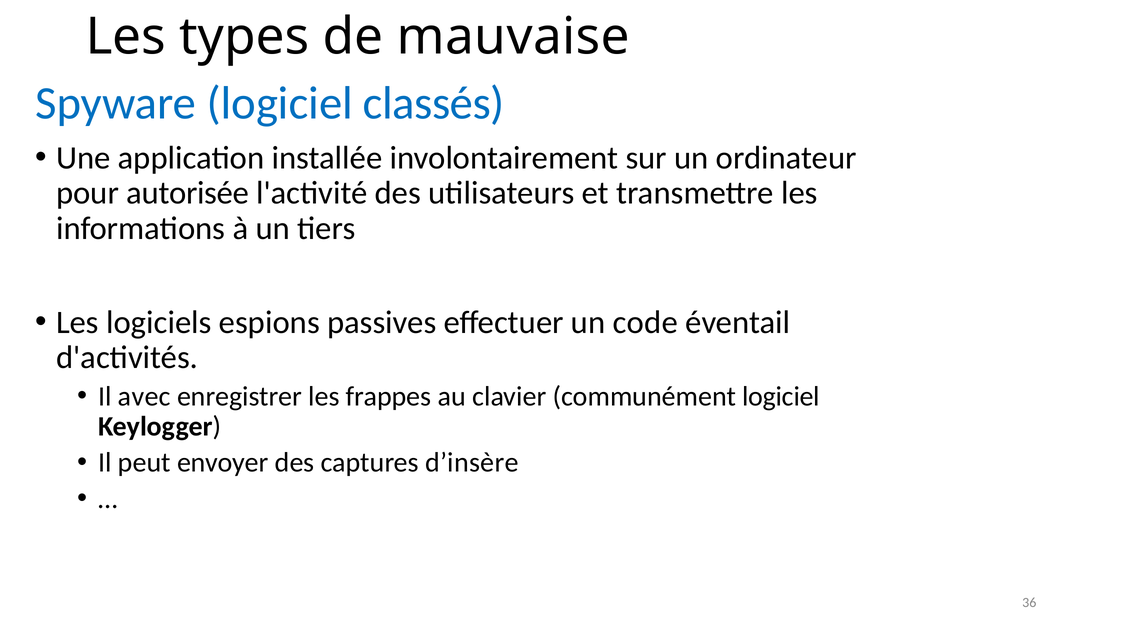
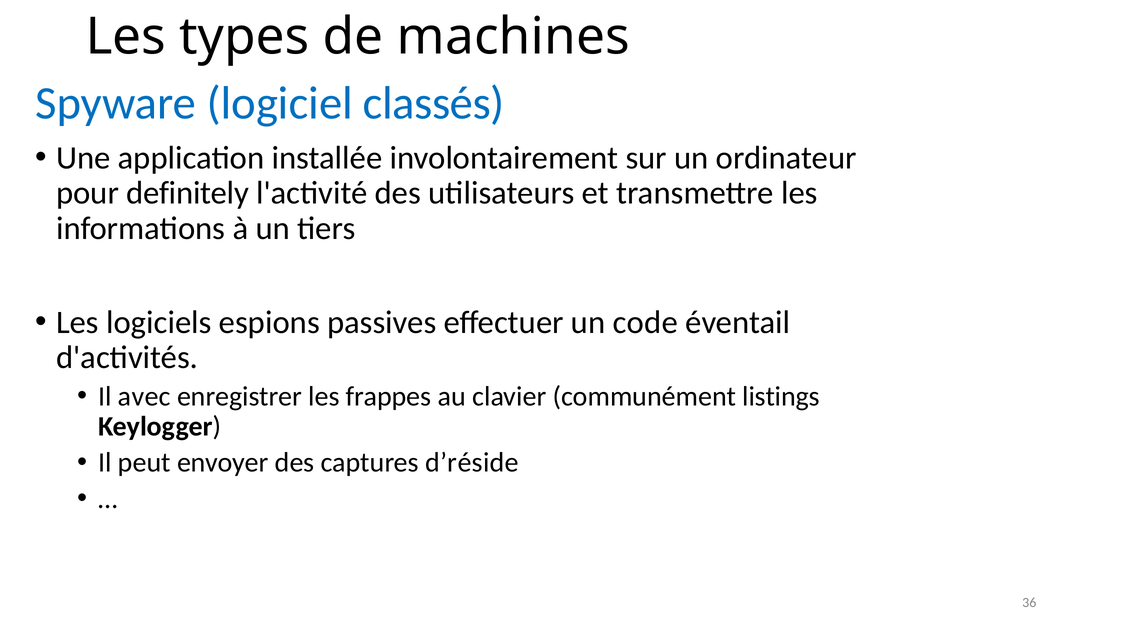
mauvaise: mauvaise -> machines (513, 37)
autorisée: autorisée -> definitely (188, 193)
communément logiciel: logiciel -> listings (781, 396)
d’insère: d’insère -> d’réside (472, 463)
